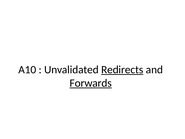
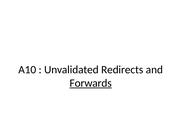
Redirects underline: present -> none (122, 70)
